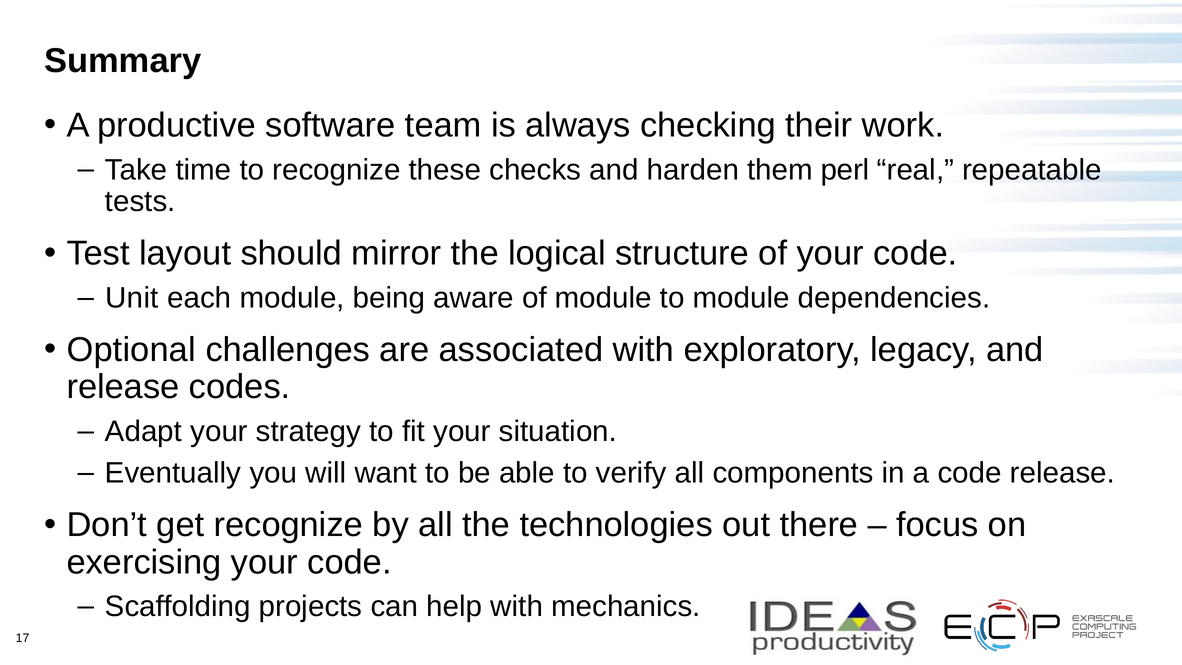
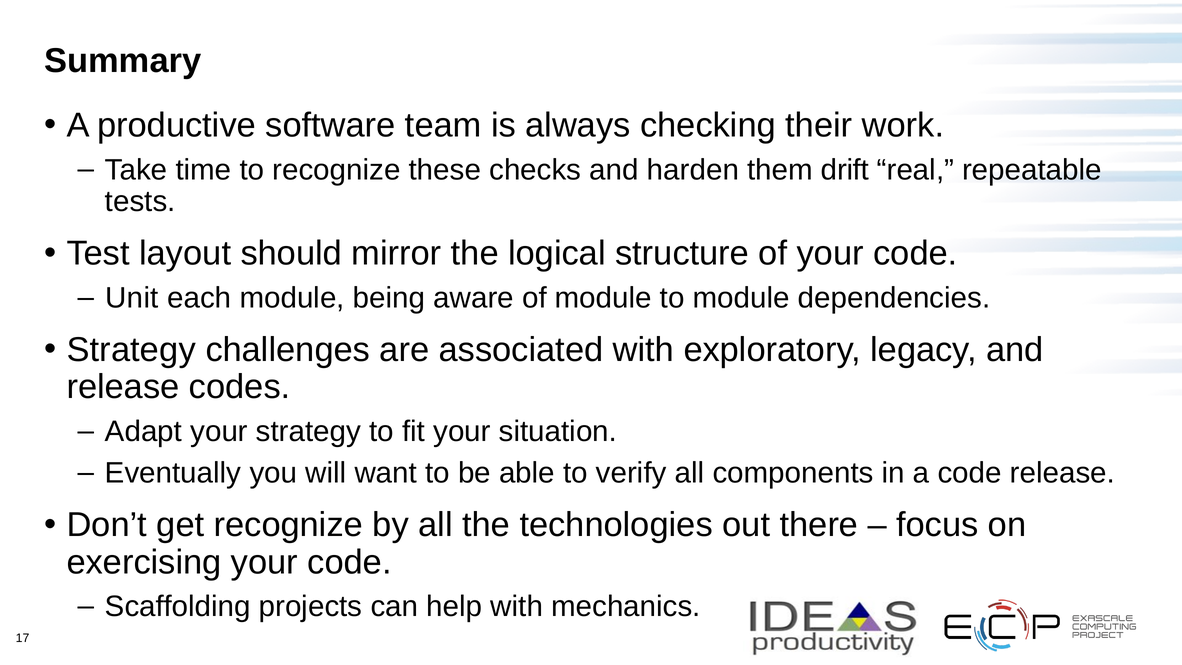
perl: perl -> drift (845, 170)
Optional: Optional -> Strategy (131, 350)
